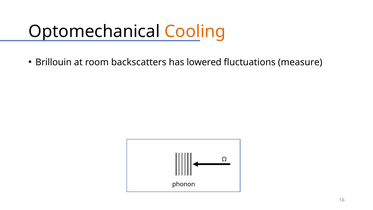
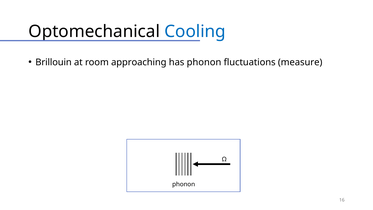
Cooling colour: orange -> blue (195, 31)
backscatters: backscatters -> approaching (139, 62)
has lowered: lowered -> phonon (204, 62)
